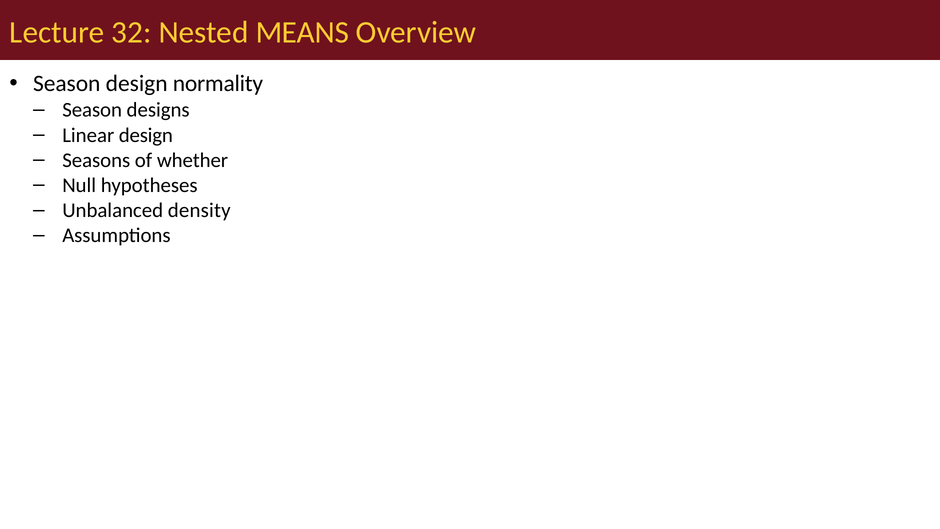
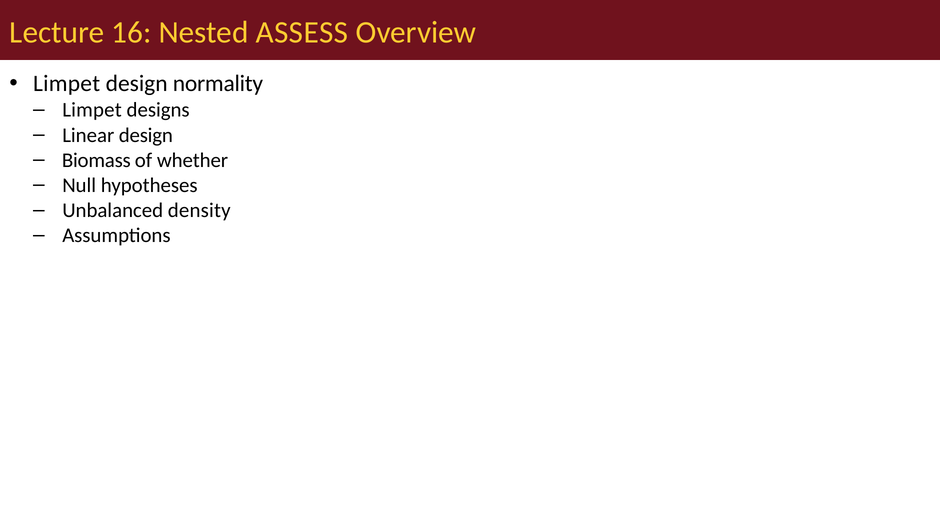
32: 32 -> 16 (131, 32)
MEANS: MEANS -> ASSESS (302, 32)
Season: Season -> Limpet (67, 84)
Season: Season -> Limpet (92, 110)
Seasons: Seasons -> Biomass (96, 160)
